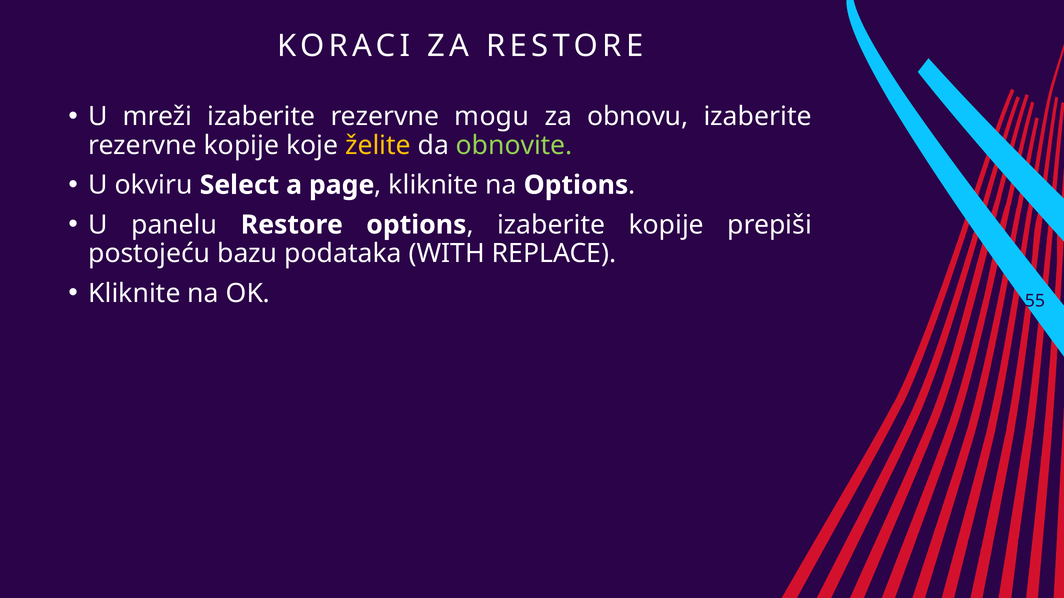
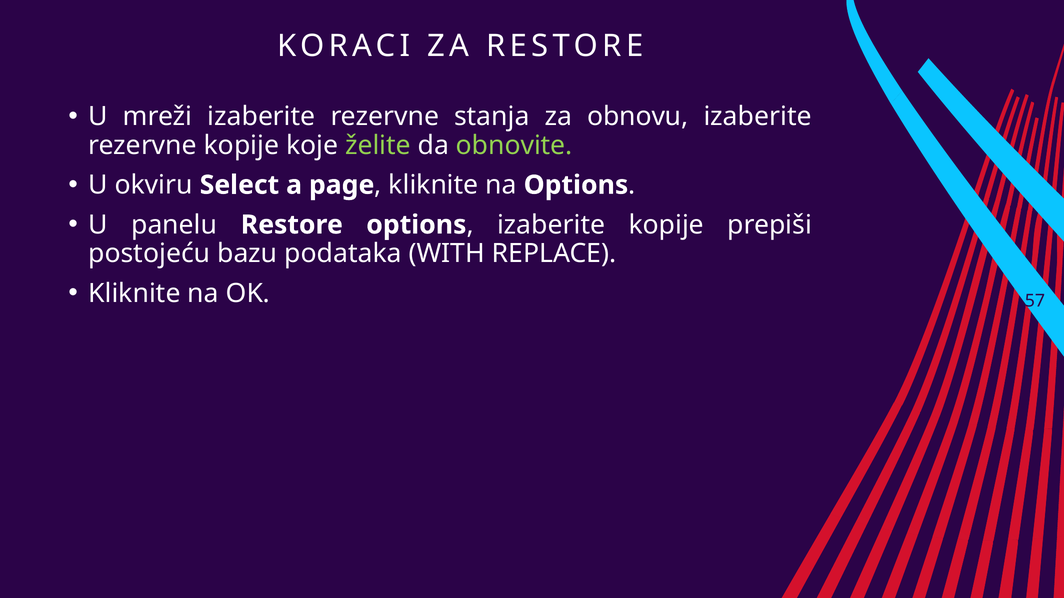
mogu: mogu -> stanja (492, 117)
želite colour: yellow -> light green (378, 145)
55: 55 -> 57 (1035, 301)
